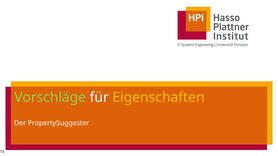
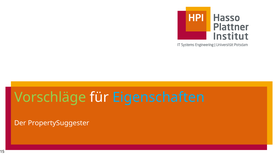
Eigenschaften colour: yellow -> light blue (159, 98)
